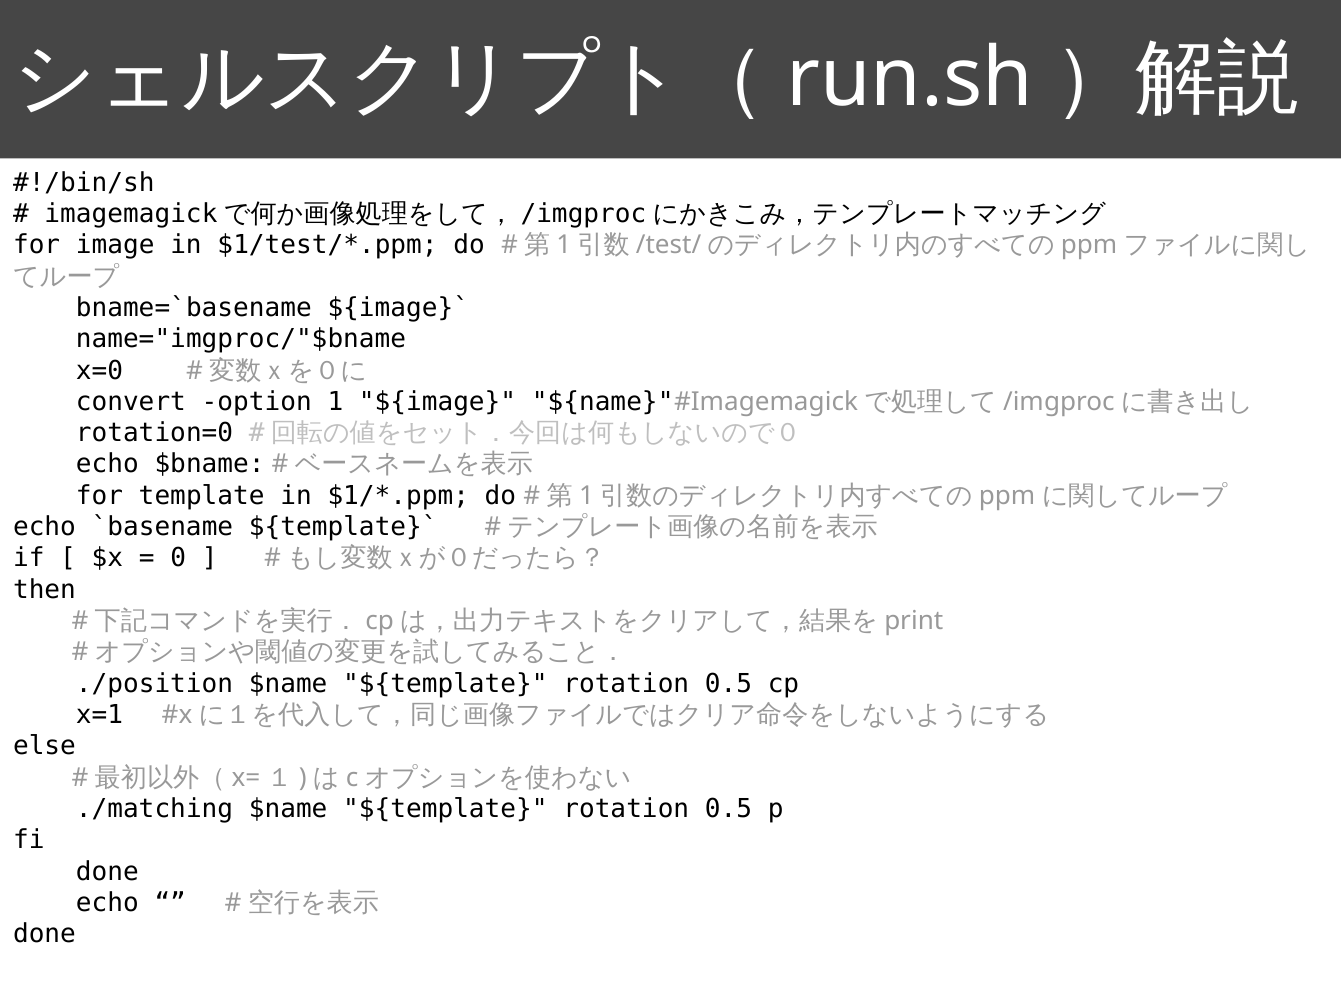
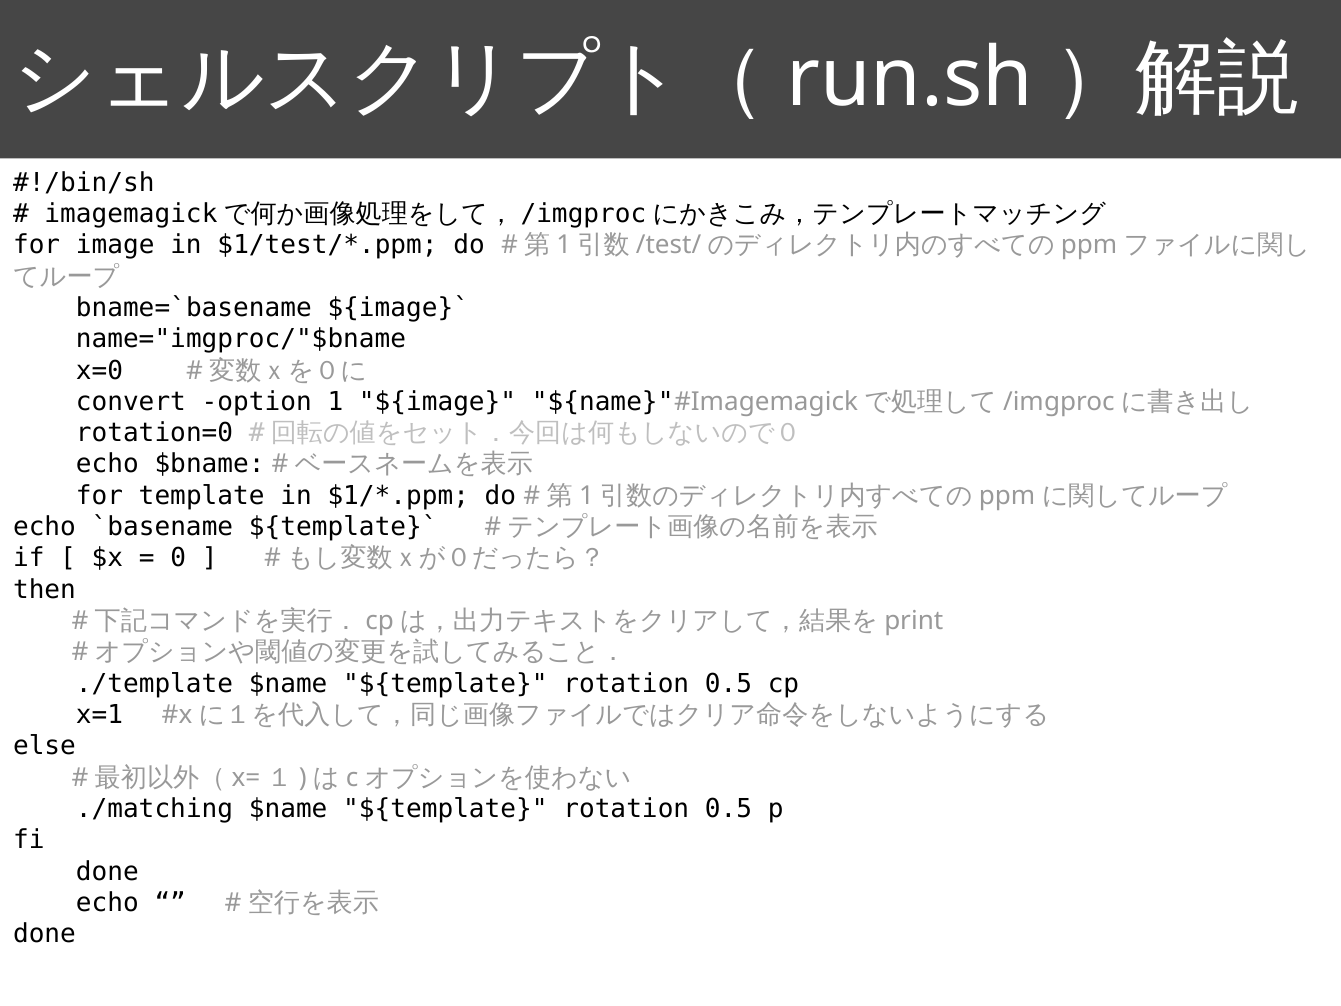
./position: ./position -> ./template (154, 683)
